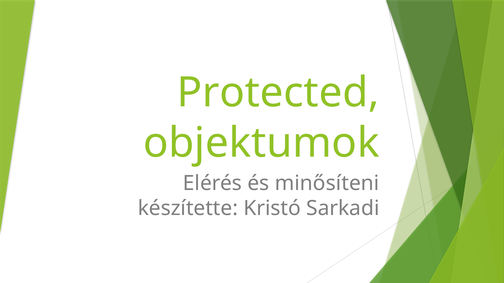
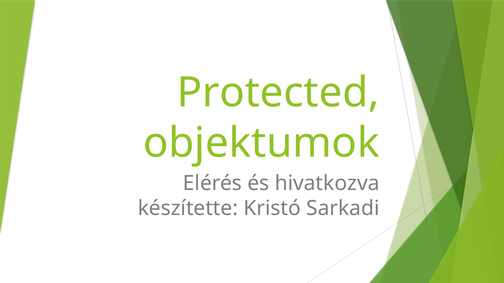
minősíteni: minősíteni -> hivatkozva (327, 183)
